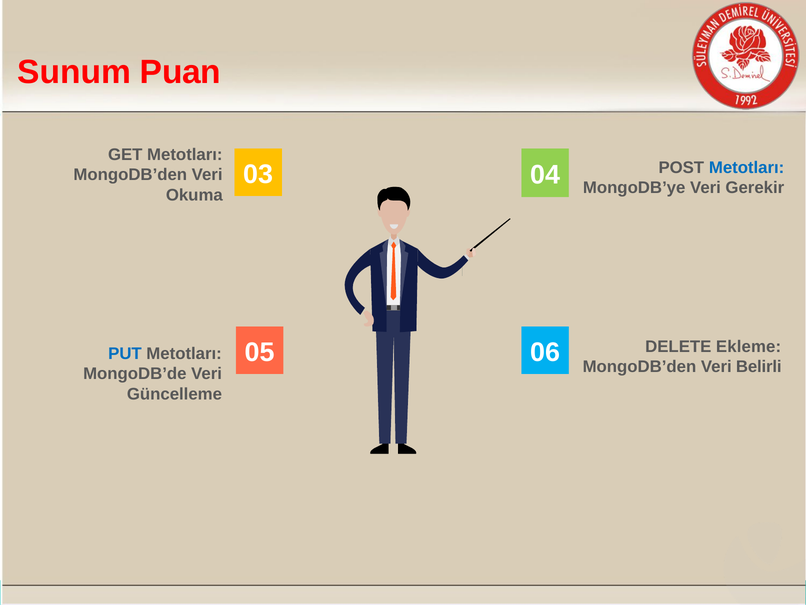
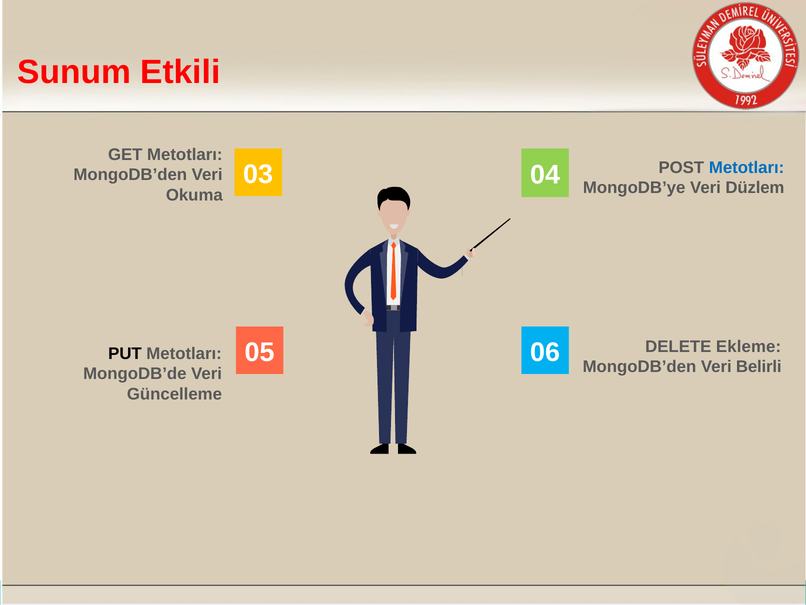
Puan: Puan -> Etkili (180, 72)
Gerekir: Gerekir -> Düzlem (755, 188)
PUT colour: blue -> black (125, 353)
